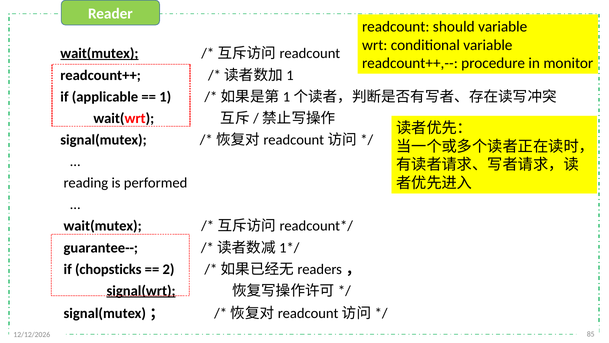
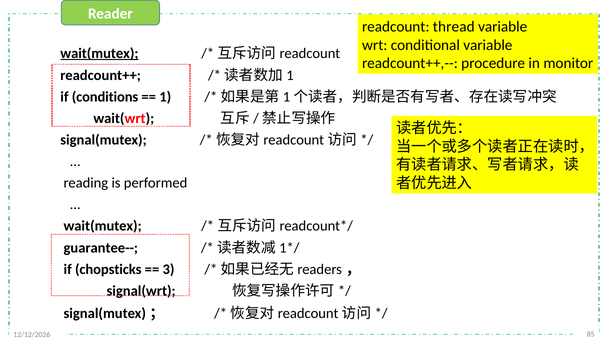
should: should -> thread (454, 27)
applicable: applicable -> conditions (105, 97)
2: 2 -> 3 (169, 269)
signal(wrt underline: present -> none (141, 290)
